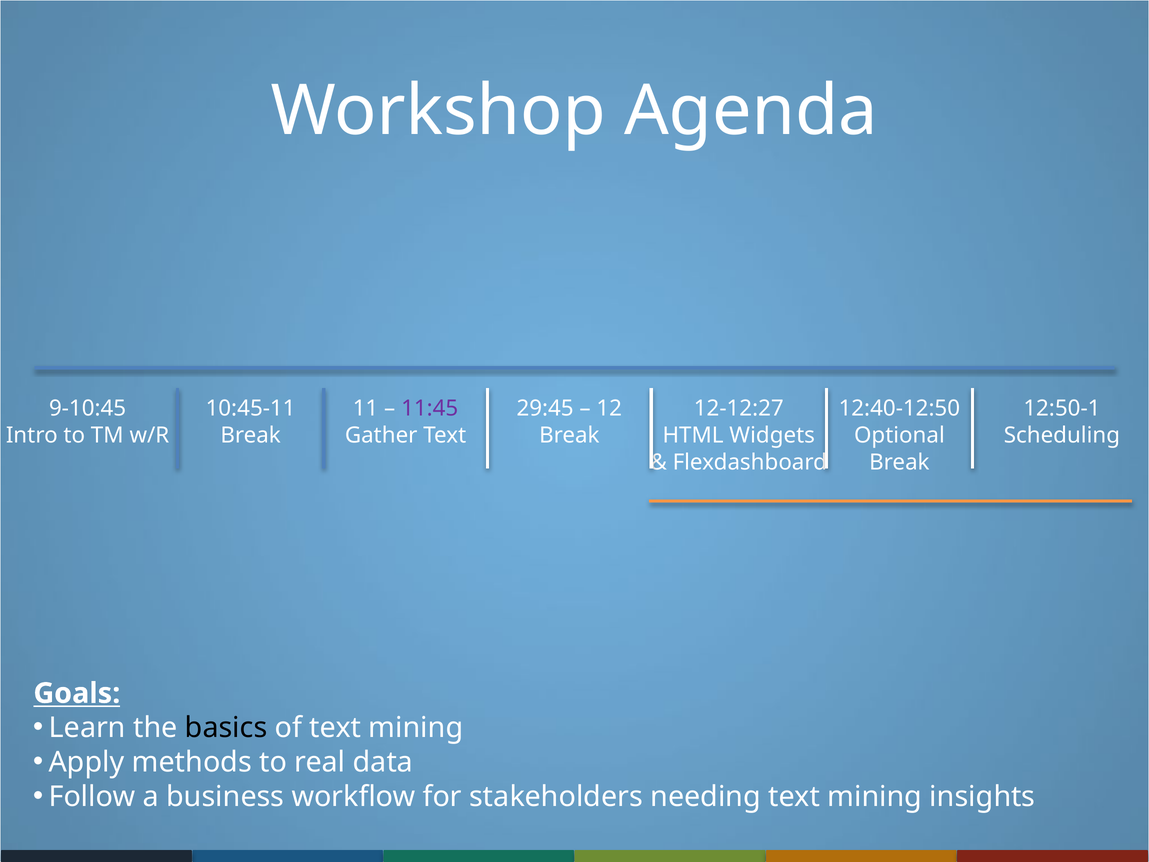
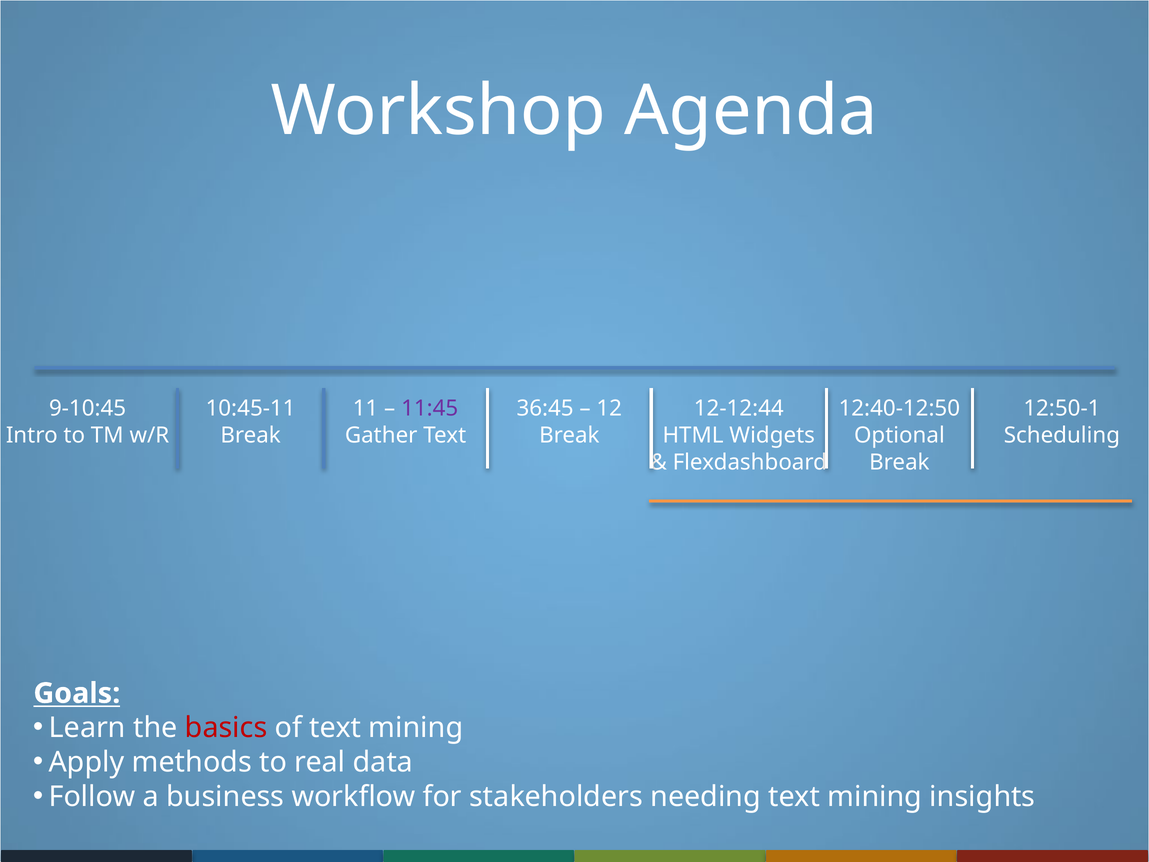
29:45: 29:45 -> 36:45 (545, 408)
12-12:27: 12-12:27 -> 12-12:44 (739, 408)
basics colour: black -> red (226, 728)
